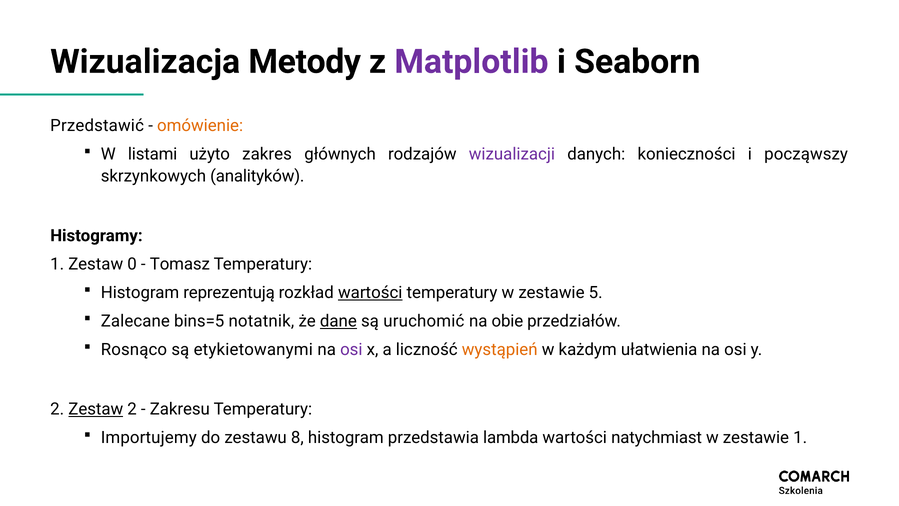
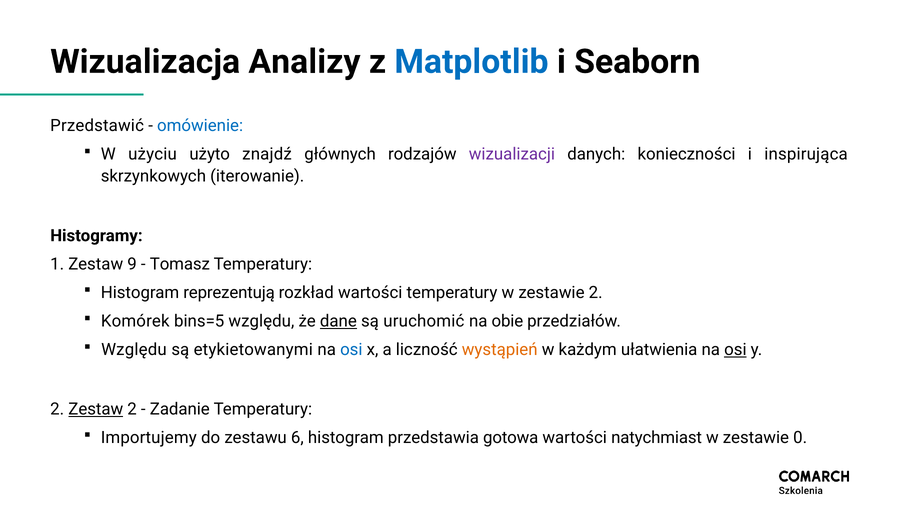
Metody: Metody -> Analizy (304, 62)
Matplotlib colour: purple -> blue (471, 62)
omówienie colour: orange -> blue (200, 126)
listami: listami -> użyciu (152, 154)
zakres: zakres -> znajdź (267, 154)
począwszy: począwszy -> inspirująca (806, 154)
analityków: analityków -> iterowanie (257, 176)
0: 0 -> 9 (132, 264)
wartości underline: present -> none (370, 293)
zestawie 5: 5 -> 2 (596, 293)
Zalecane: Zalecane -> Komórek (135, 321)
bins=5 notatnik: notatnik -> względu (261, 321)
Rosnąco: Rosnąco -> Względu (134, 350)
osi colour: purple -> blue (351, 350)
osi underline: none -> present (735, 350)
Zakresu: Zakresu -> Zadanie (180, 409)
8: 8 -> 6 (297, 438)
lambda: lambda -> gotowa (511, 438)
zestawie 1: 1 -> 0 (800, 438)
